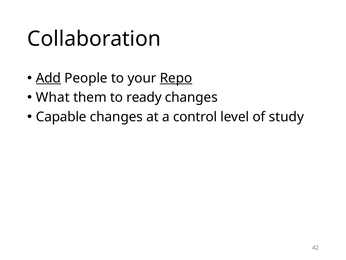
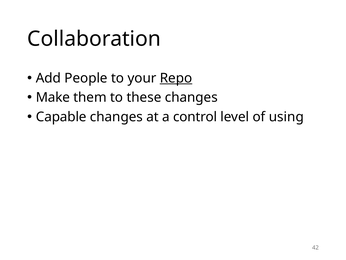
Add underline: present -> none (48, 78)
What: What -> Make (53, 97)
ready: ready -> these (144, 97)
study: study -> using (286, 117)
